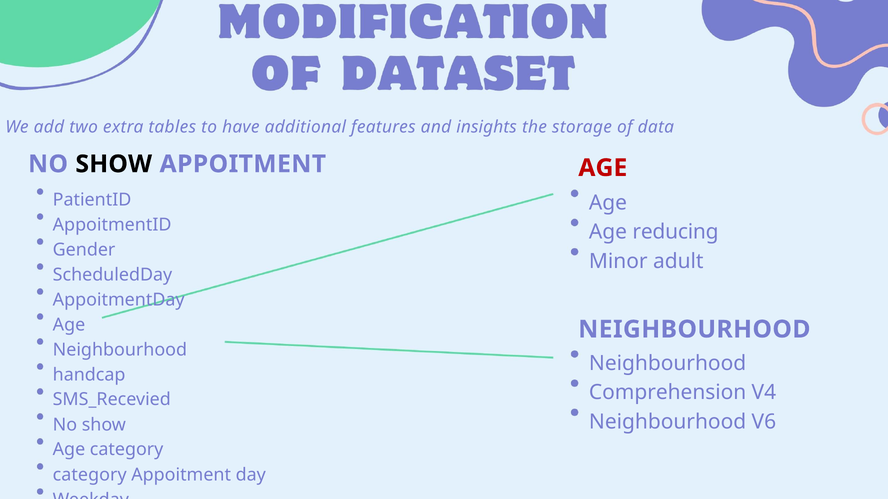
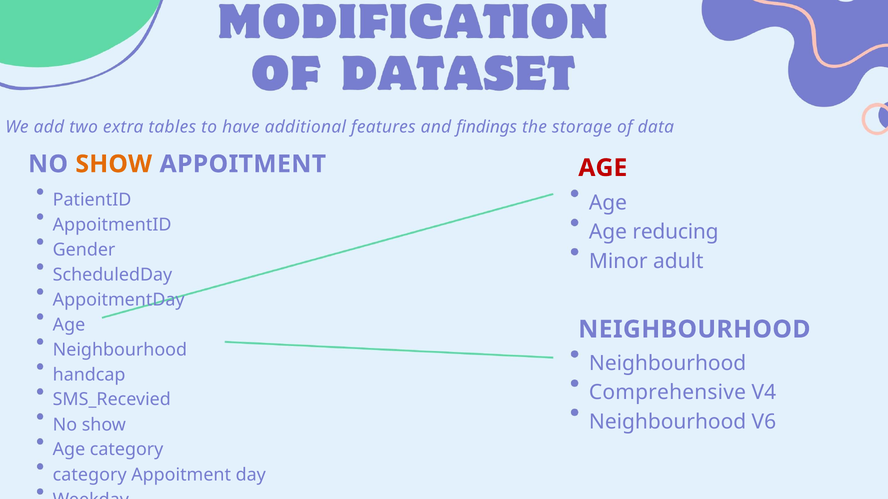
insights: insights -> findings (487, 127)
SHOW colour: black -> orange (114, 164)
Comprehension: Comprehension -> Comprehensive (668, 392)
